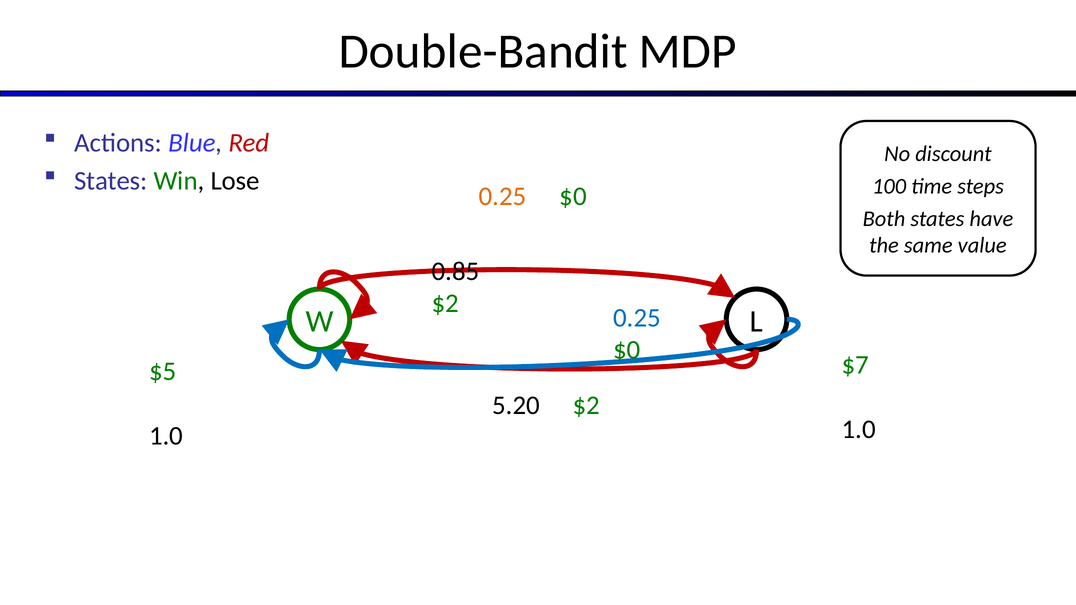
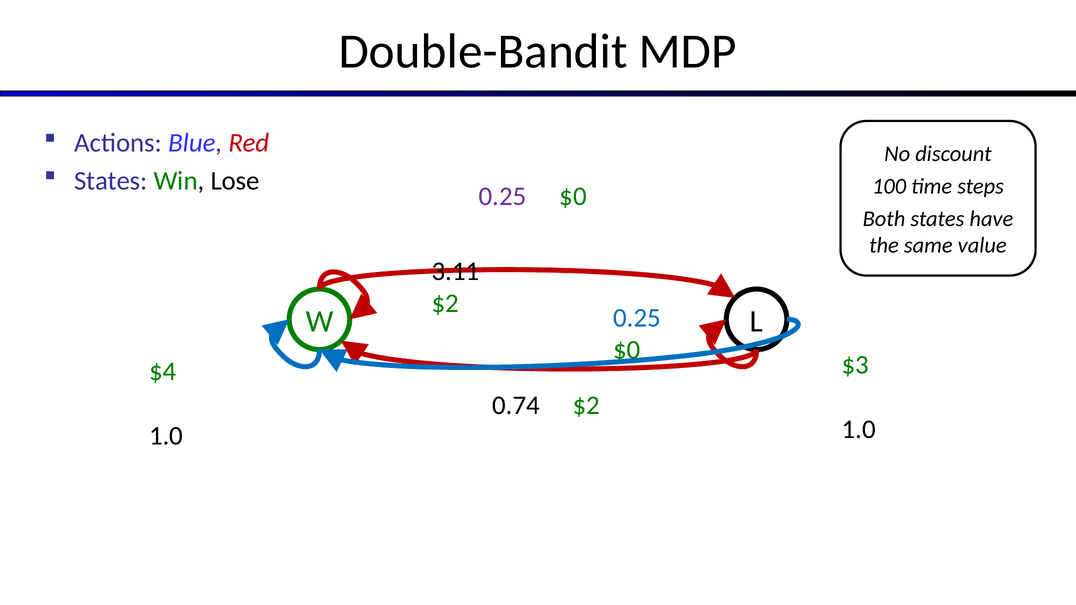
0.25 colour: orange -> purple (503, 196)
0.85: 0.85 -> 3.11 (455, 271)
$7: $7 -> $3 (855, 365)
$5: $5 -> $4 (163, 372)
5.20: 5.20 -> 0.74 (516, 405)
